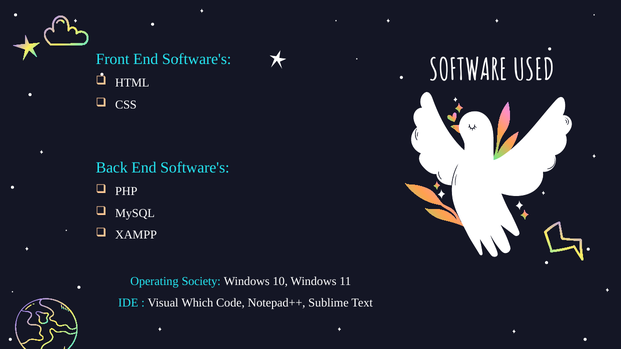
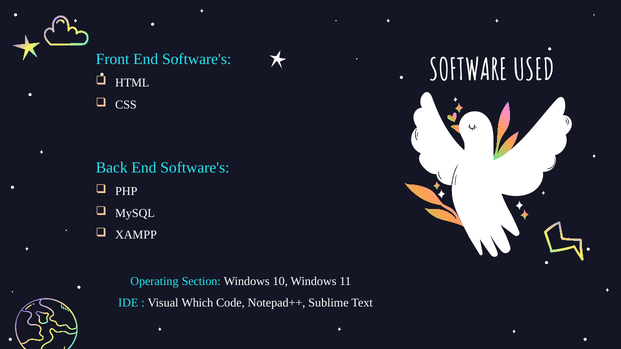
Society: Society -> Section (201, 282)
